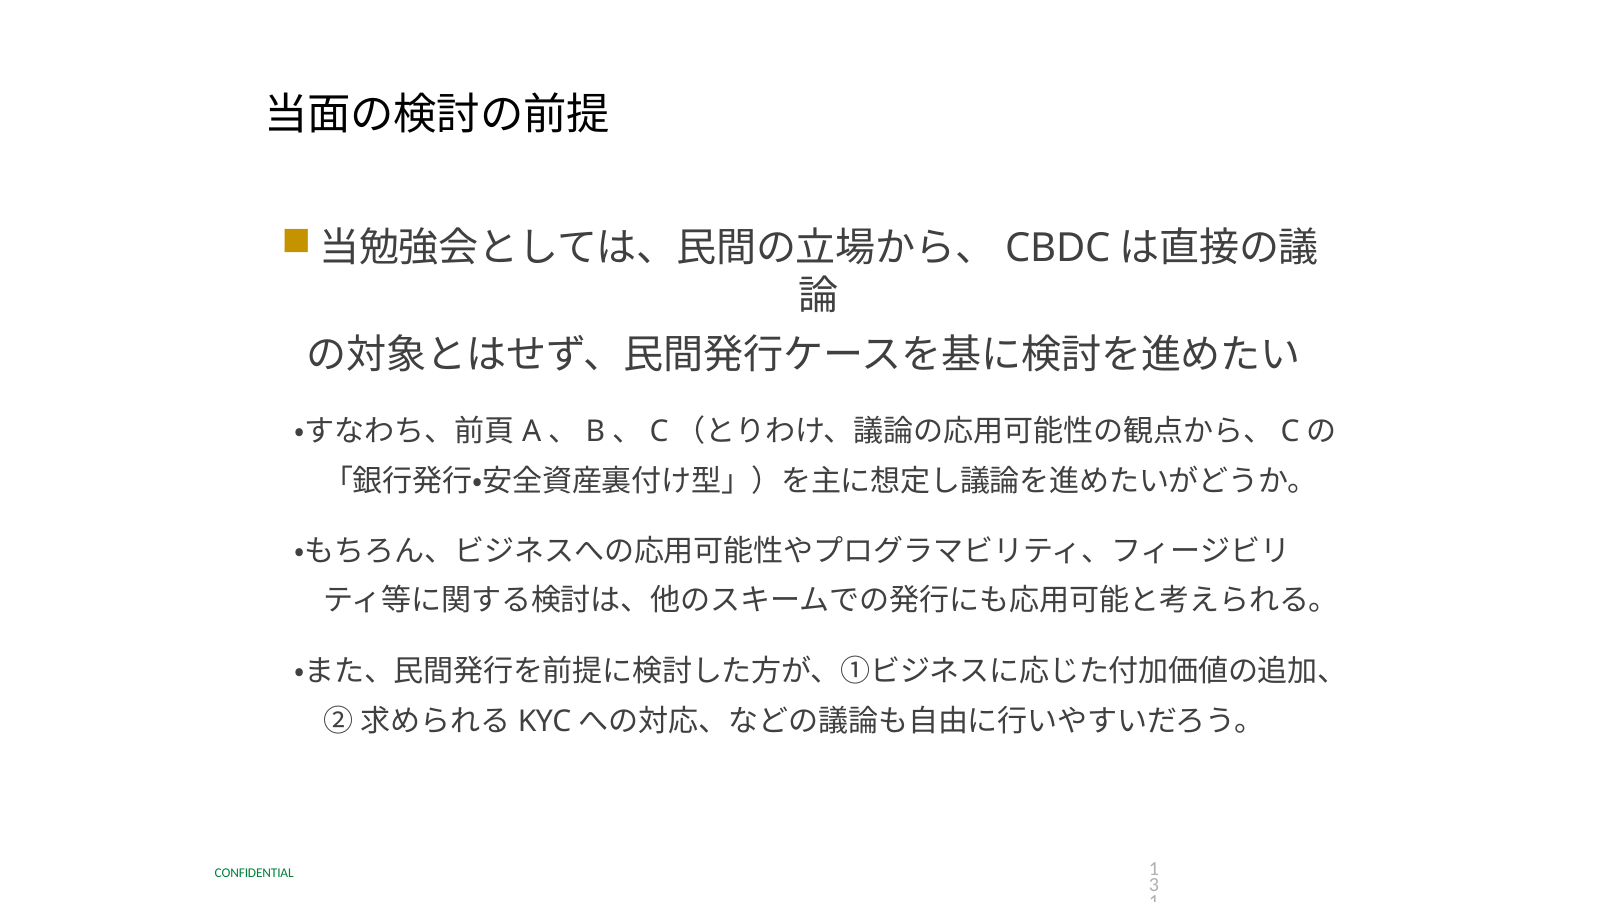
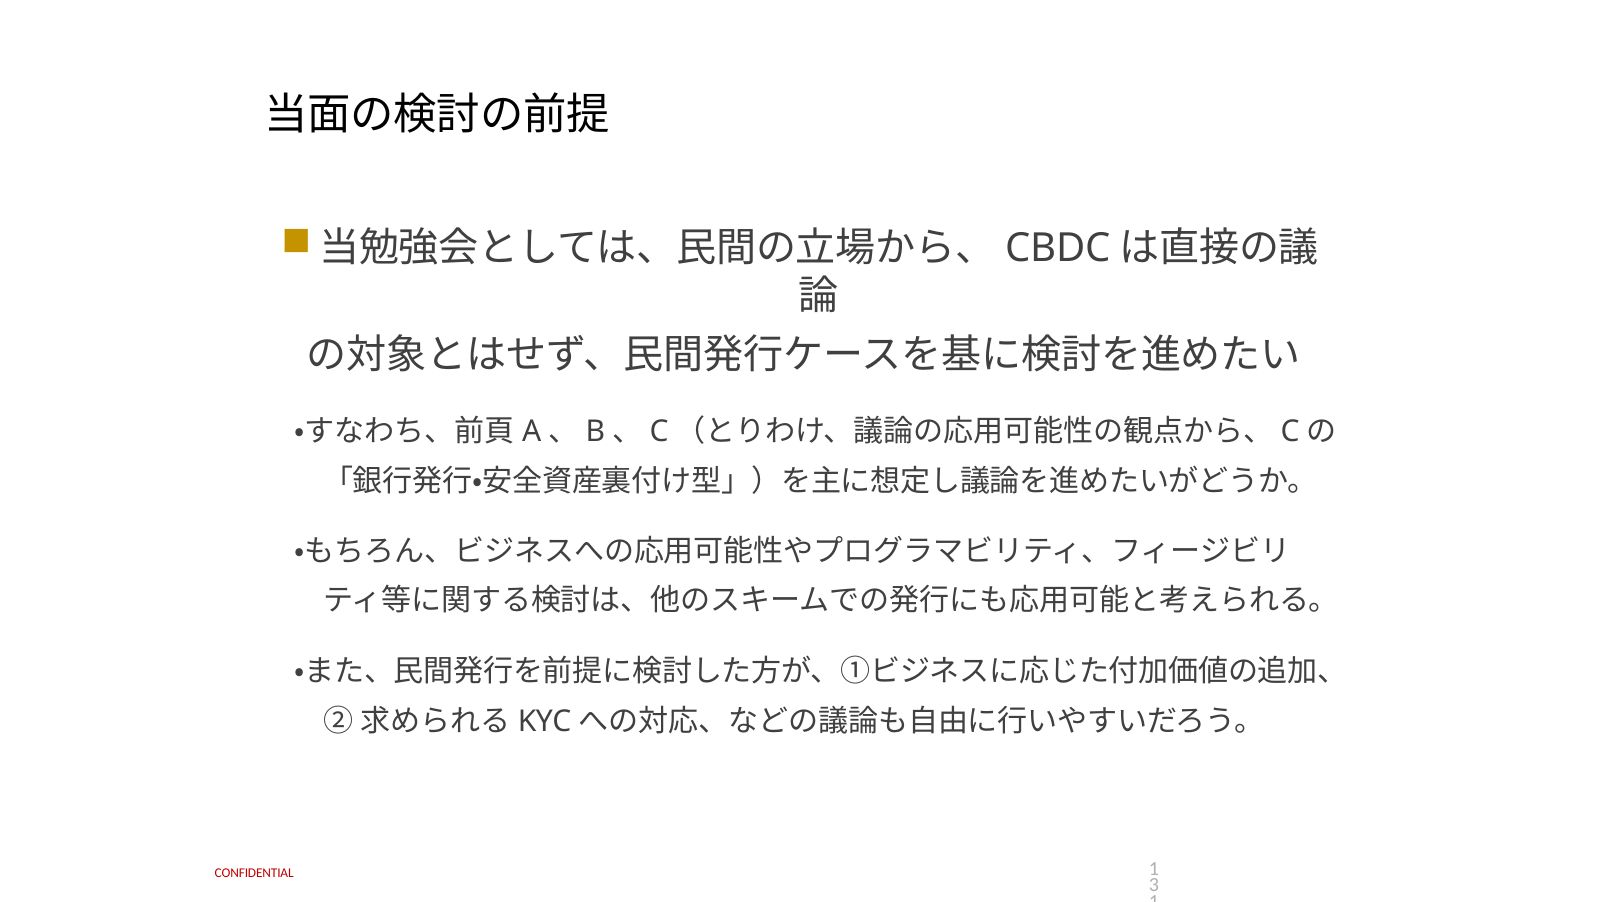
CONFIDENTIAL colour: green -> red (254, 873)
